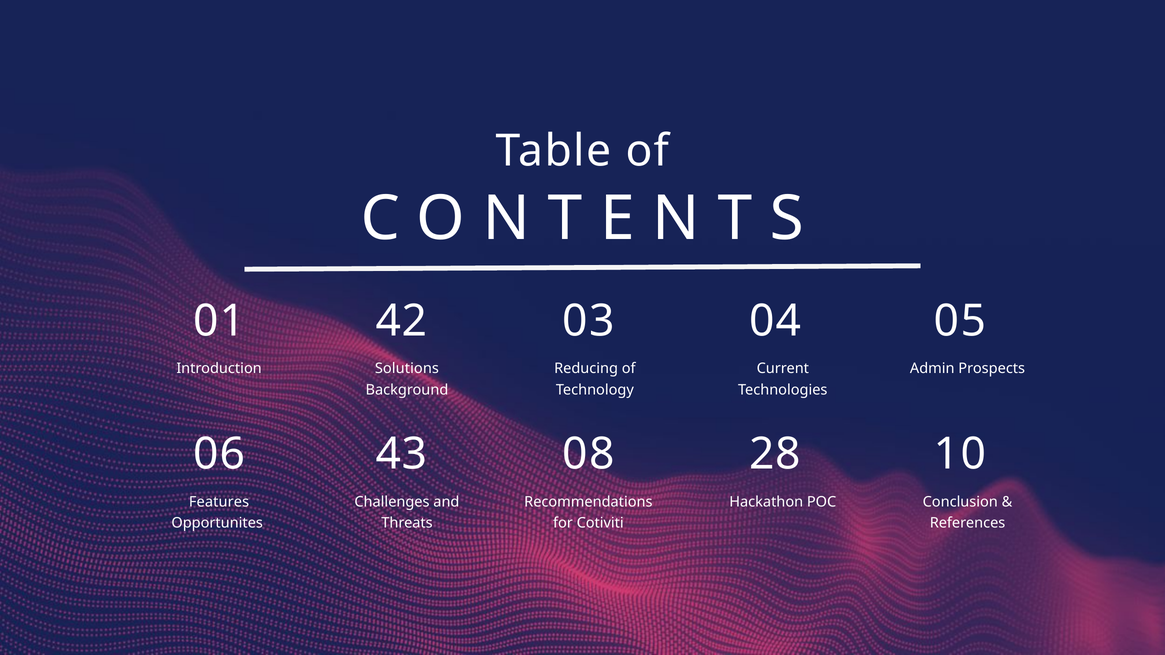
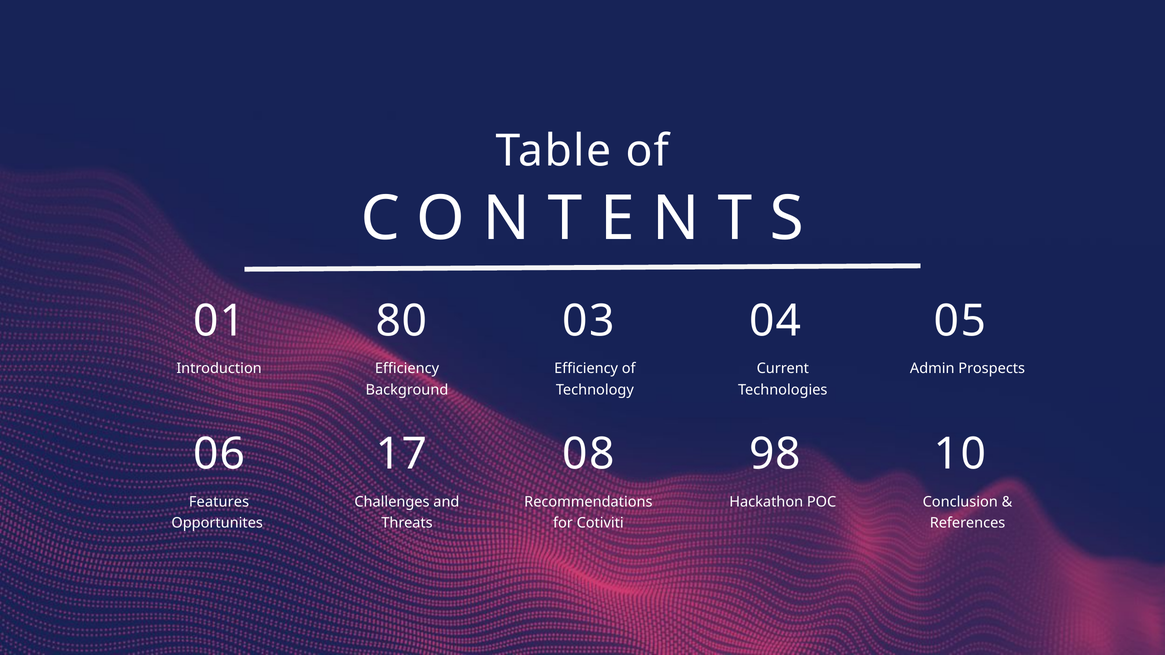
42: 42 -> 80 (401, 321)
Solutions: Solutions -> Efficiency (407, 369)
Reducing: Reducing -> Efficiency (586, 369)
43: 43 -> 17 (401, 454)
28: 28 -> 98 (775, 454)
